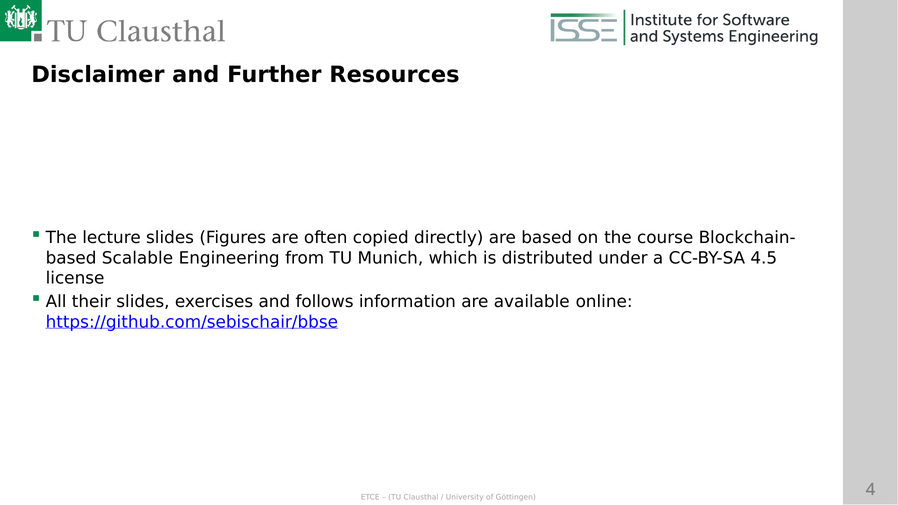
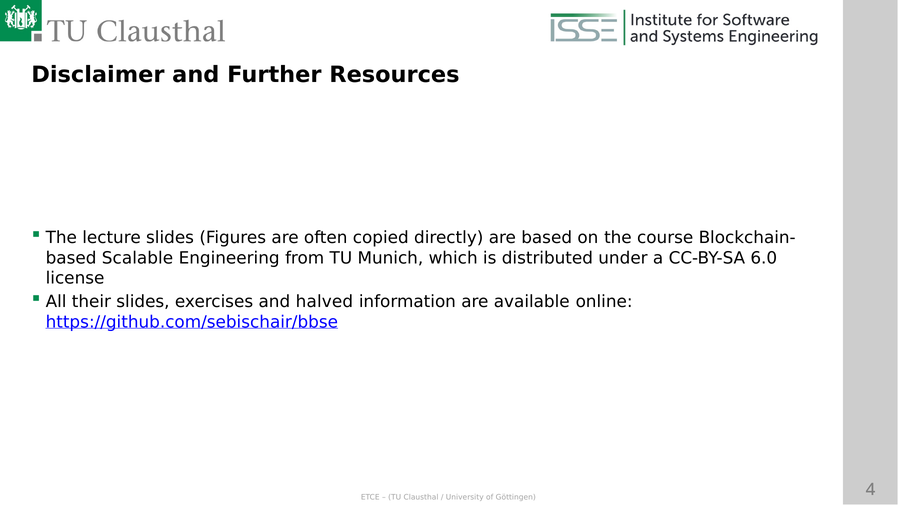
4.5: 4.5 -> 6.0 (764, 258)
follows: follows -> halved (324, 302)
